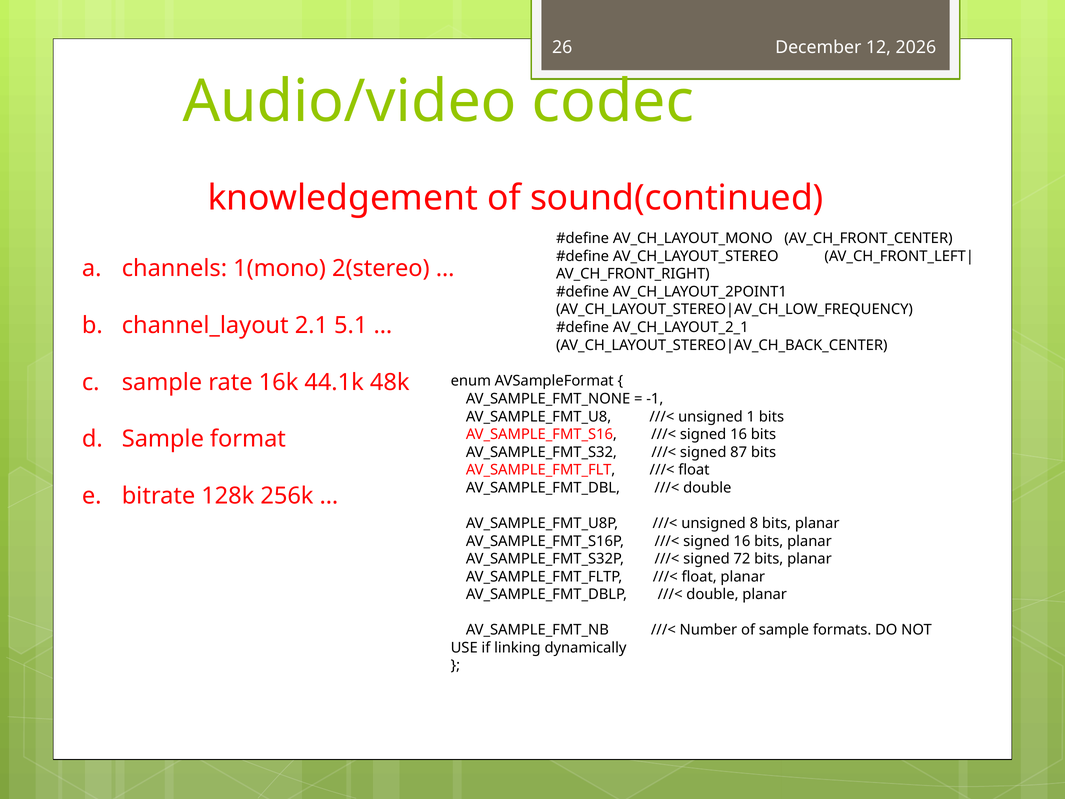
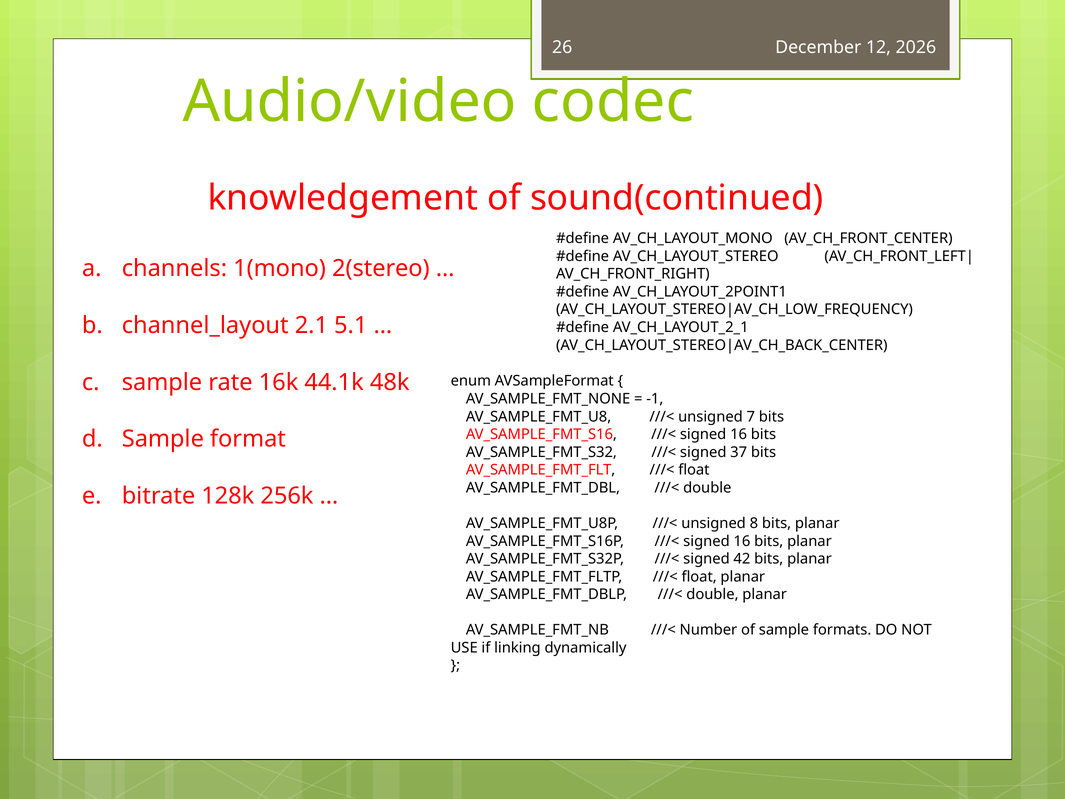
1: 1 -> 7 (751, 417)
87: 87 -> 37 (739, 452)
72: 72 -> 42 (742, 559)
